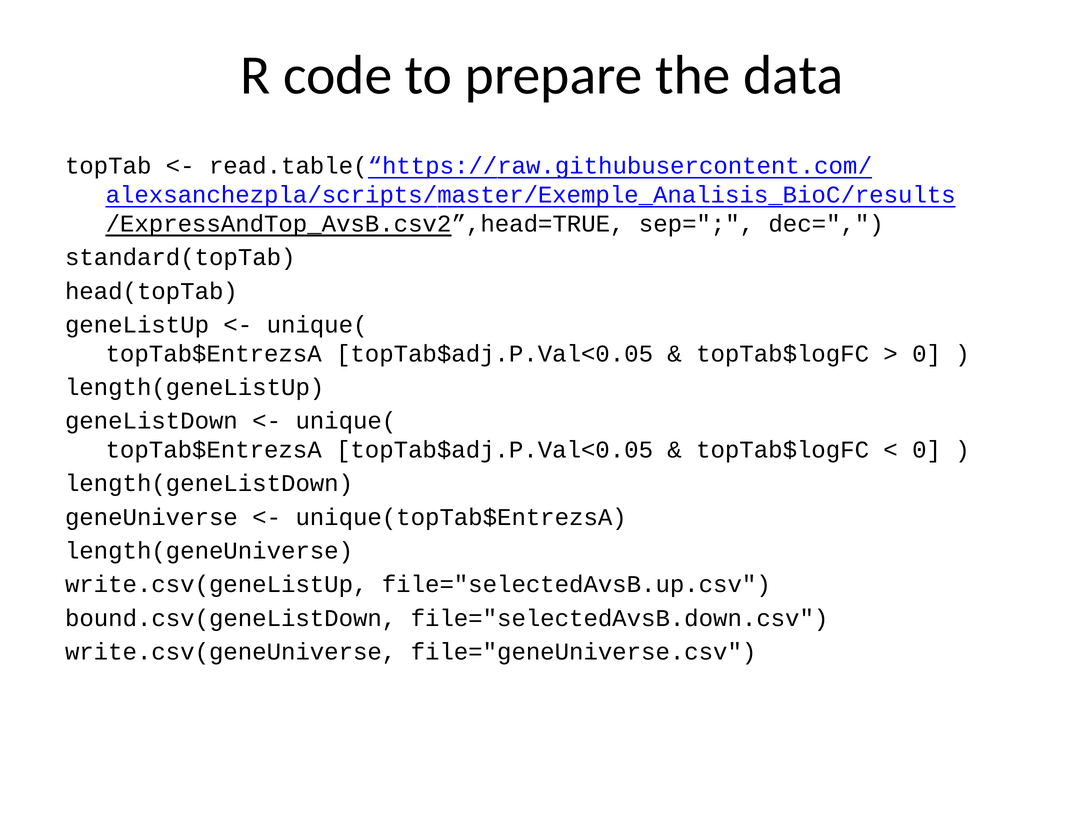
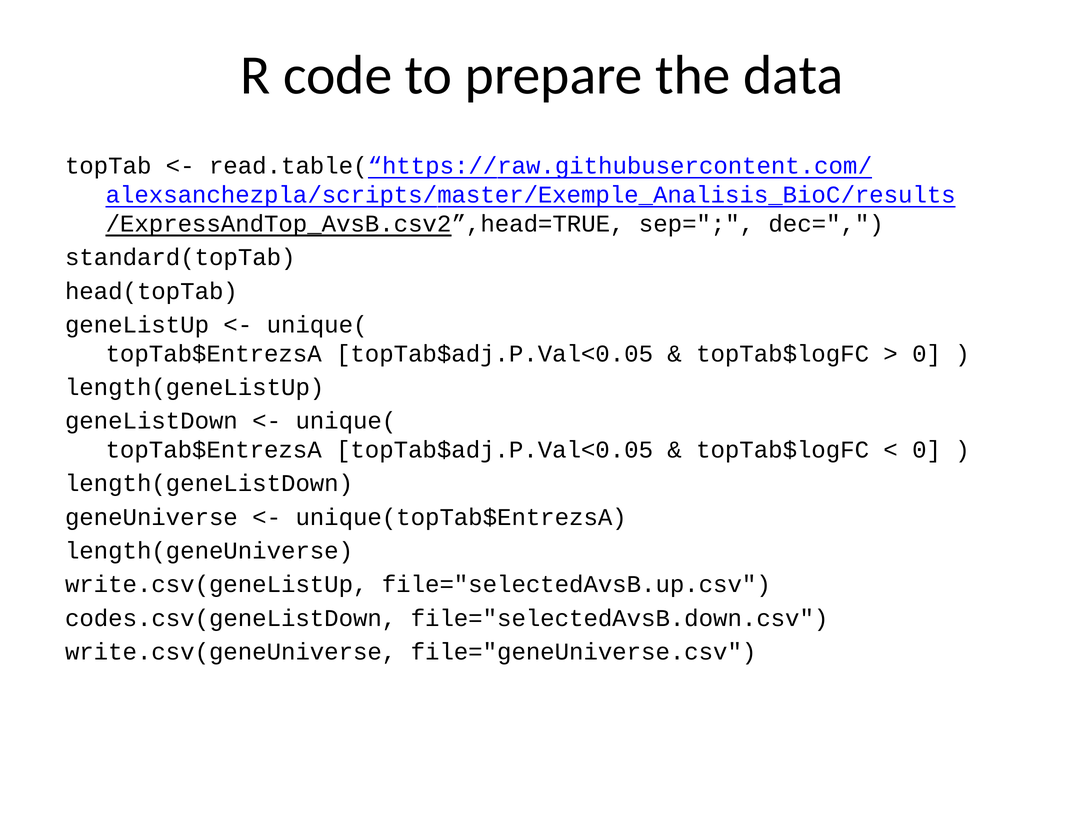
bound.csv(geneListDown: bound.csv(geneListDown -> codes.csv(geneListDown (231, 618)
